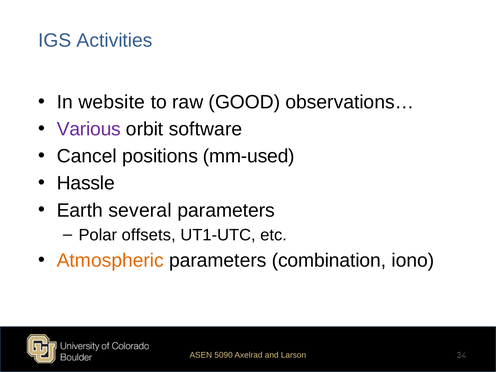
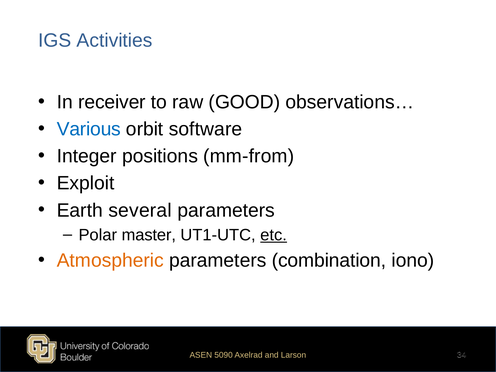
website: website -> receiver (112, 102)
Various colour: purple -> blue (89, 129)
Cancel: Cancel -> Integer (87, 156)
mm-used: mm-used -> mm-from (249, 156)
Hassle: Hassle -> Exploit (86, 183)
offsets: offsets -> master (149, 235)
etc underline: none -> present (274, 235)
